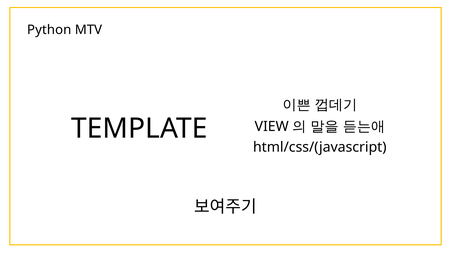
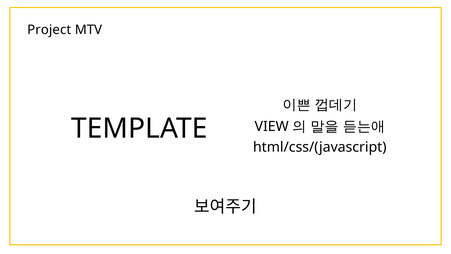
Python: Python -> Project (49, 30)
